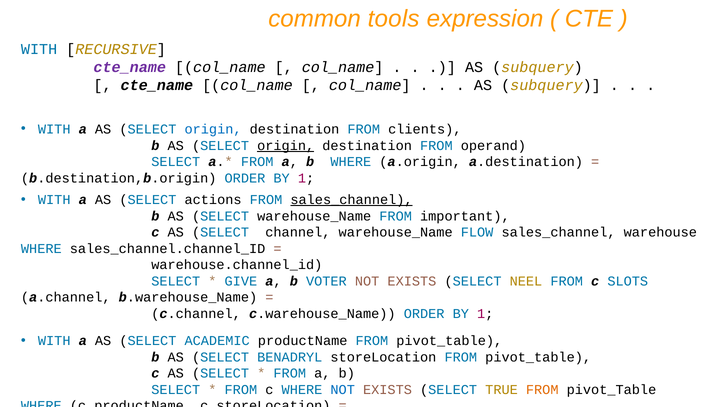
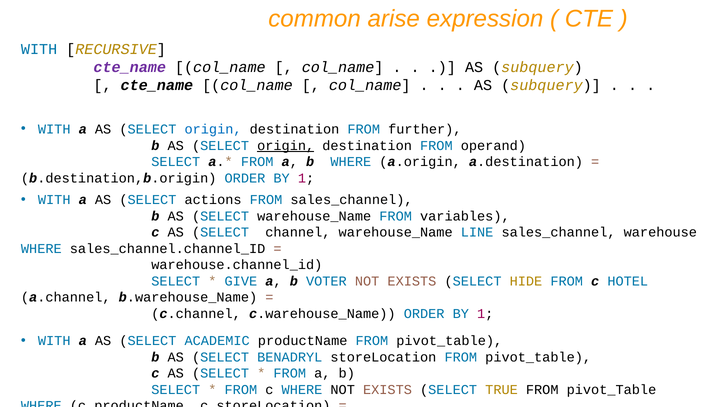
tools: tools -> arise (394, 19)
clients: clients -> further (425, 129)
sales_channel underline: present -> none (352, 200)
important: important -> variables (465, 216)
FLOW: FLOW -> LINE (477, 232)
NEEL: NEEL -> HIDE (526, 281)
SLOTS: SLOTS -> HOTEL (628, 281)
NOT colour: blue -> black (343, 390)
FROM colour: orange -> black (542, 390)
